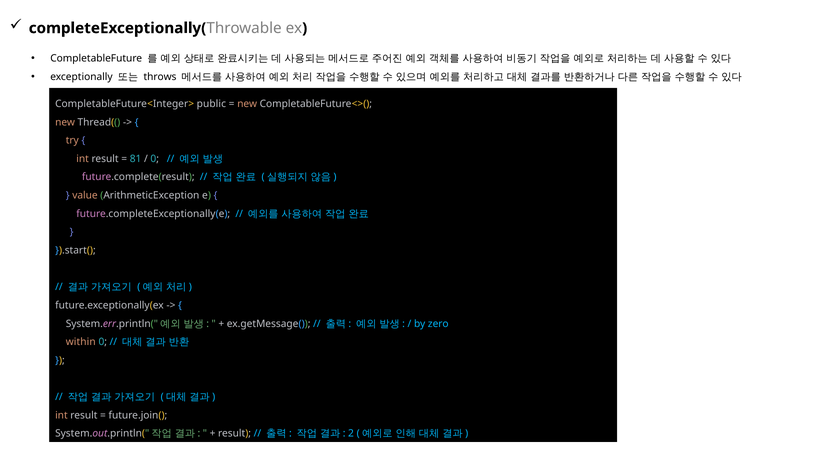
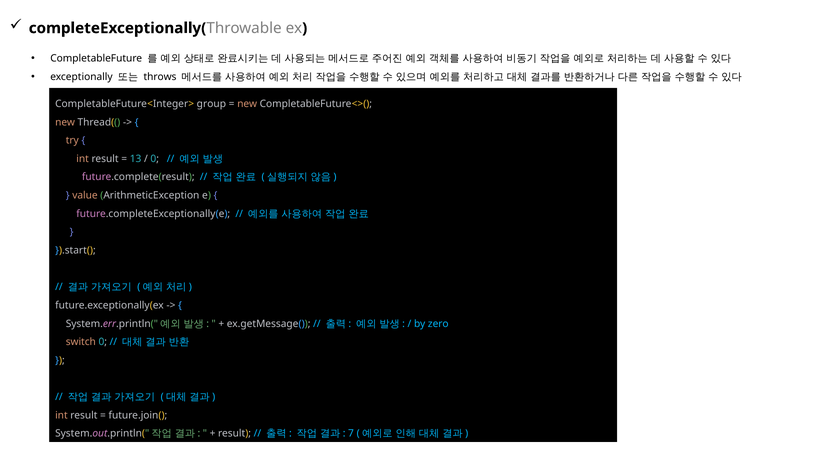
public: public -> group (211, 104)
81: 81 -> 13 (136, 159)
within: within -> switch (81, 342)
2: 2 -> 7 (351, 433)
